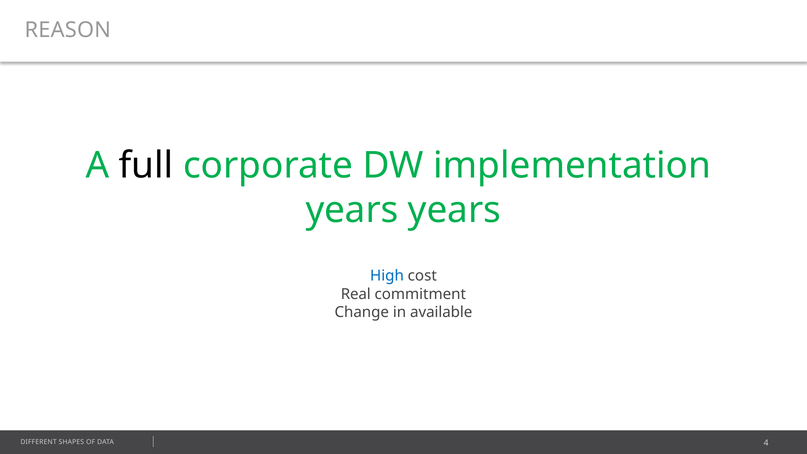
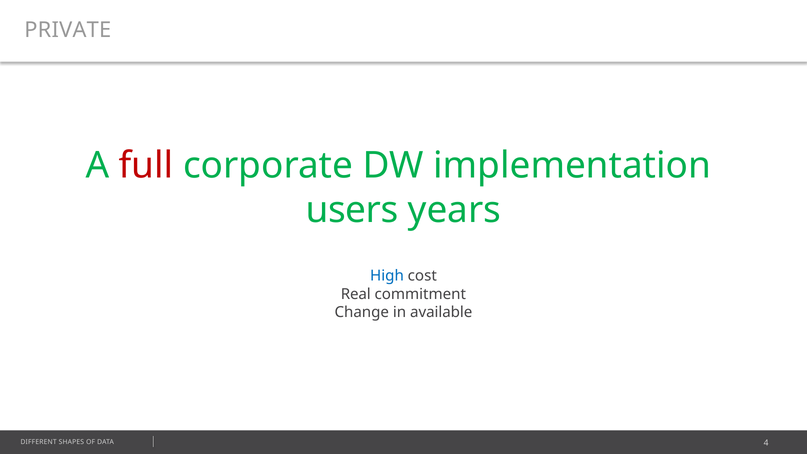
REASON: REASON -> PRIVATE (68, 30)
full colour: black -> red (146, 165)
years: years -> users (352, 210)
